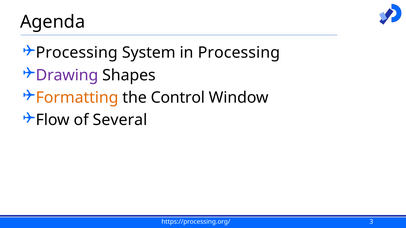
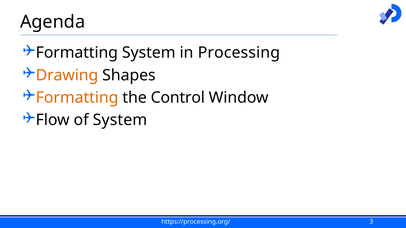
Processing: Processing -> Formatting (77, 53)
Drawing colour: purple -> orange (67, 75)
of Several: Several -> System (120, 120)
